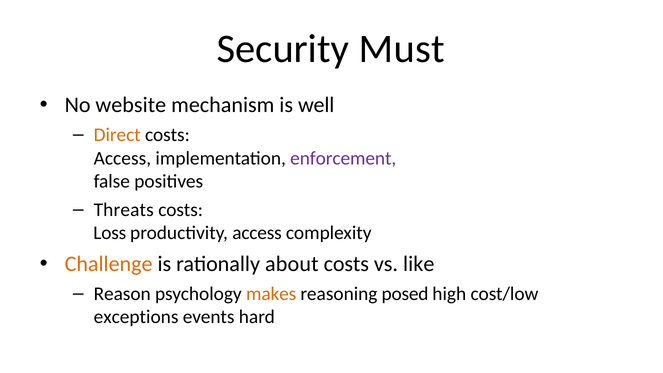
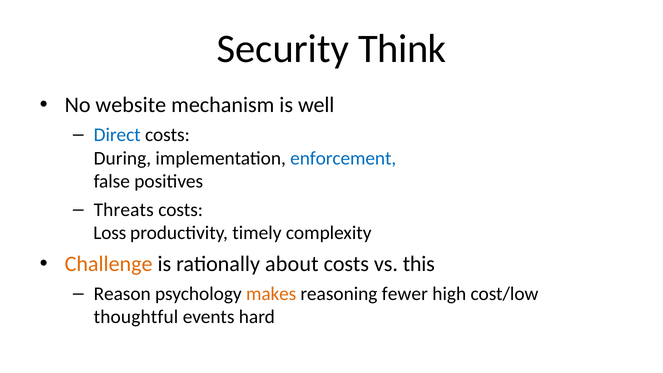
Must: Must -> Think (402, 49)
Direct colour: orange -> blue (117, 135)
Access: Access -> During (122, 158)
enforcement colour: purple -> blue (343, 158)
productivity access: access -> timely (257, 233)
like: like -> this (419, 264)
posed: posed -> fewer (405, 294)
exceptions: exceptions -> thoughtful (136, 317)
